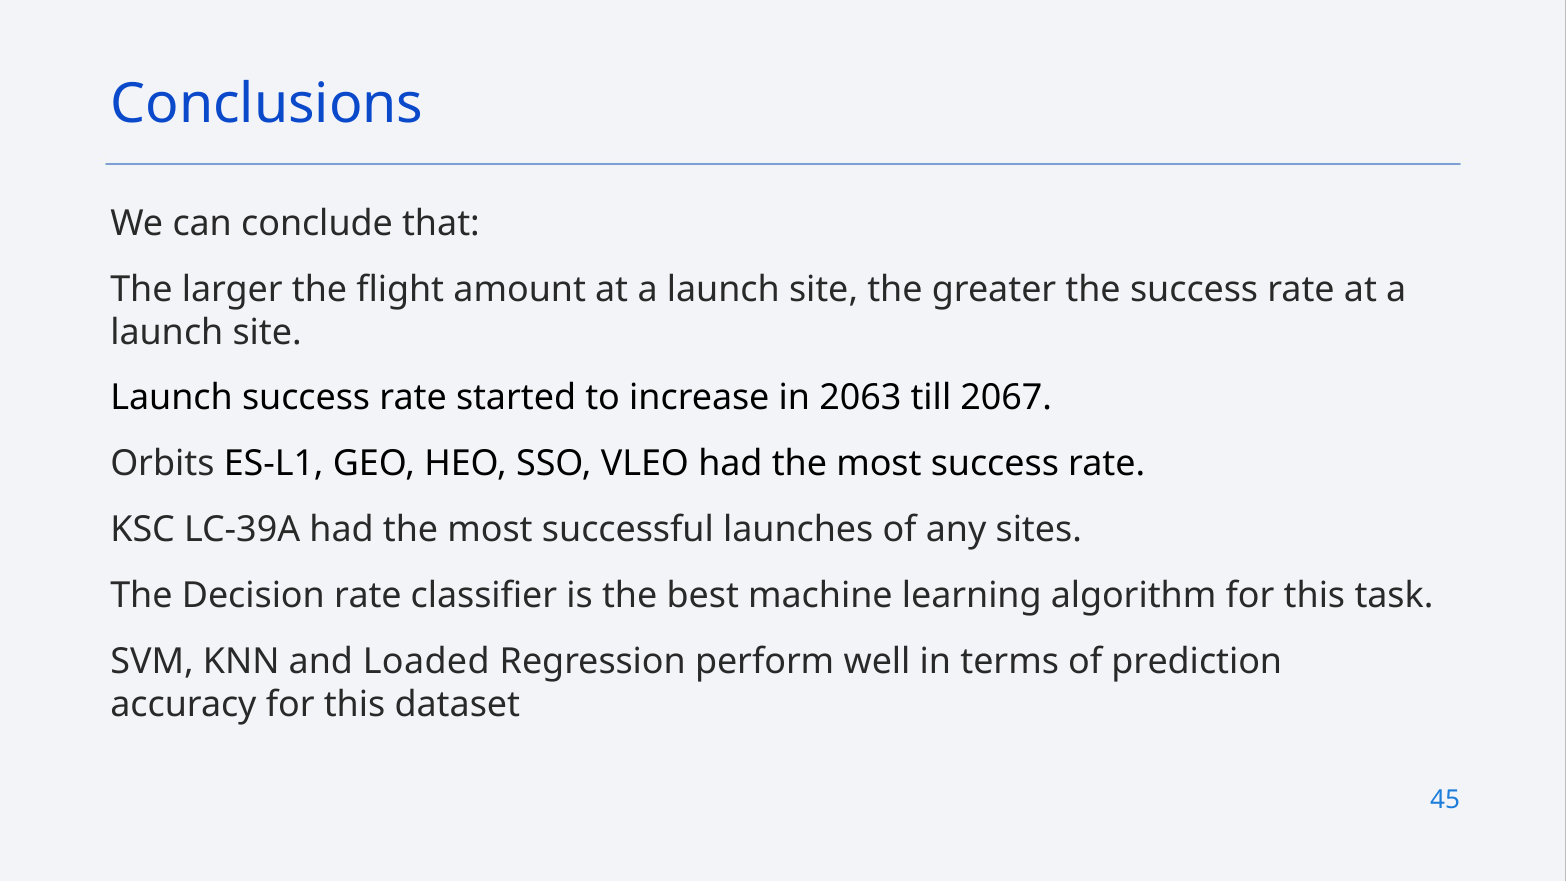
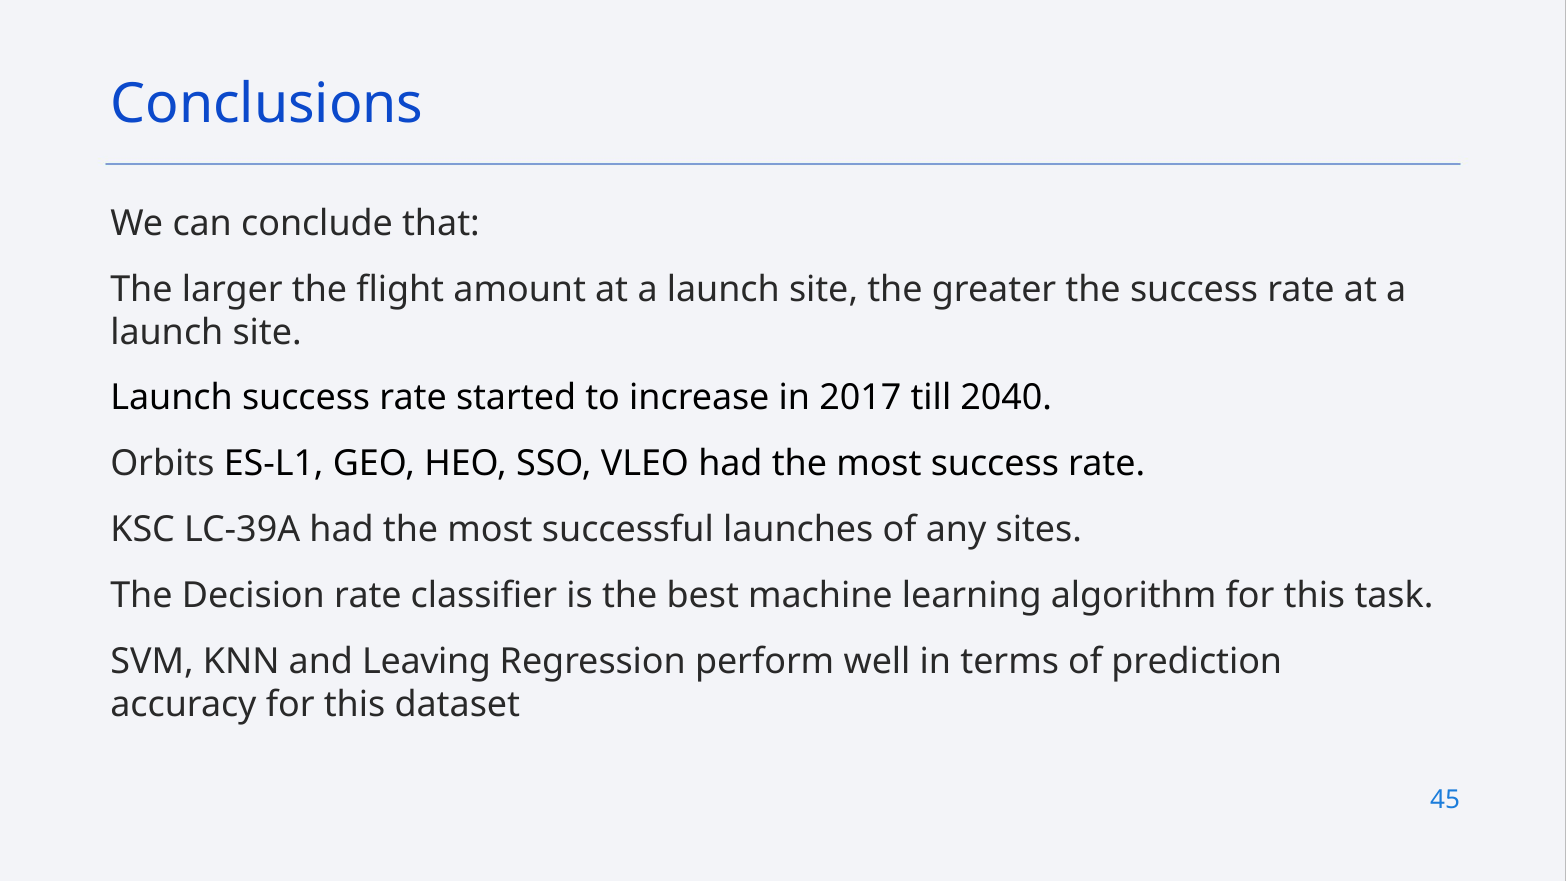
2063: 2063 -> 2017 (860, 398)
2067: 2067 -> 2040 (1006, 398)
Loaded: Loaded -> Leaving (427, 661)
